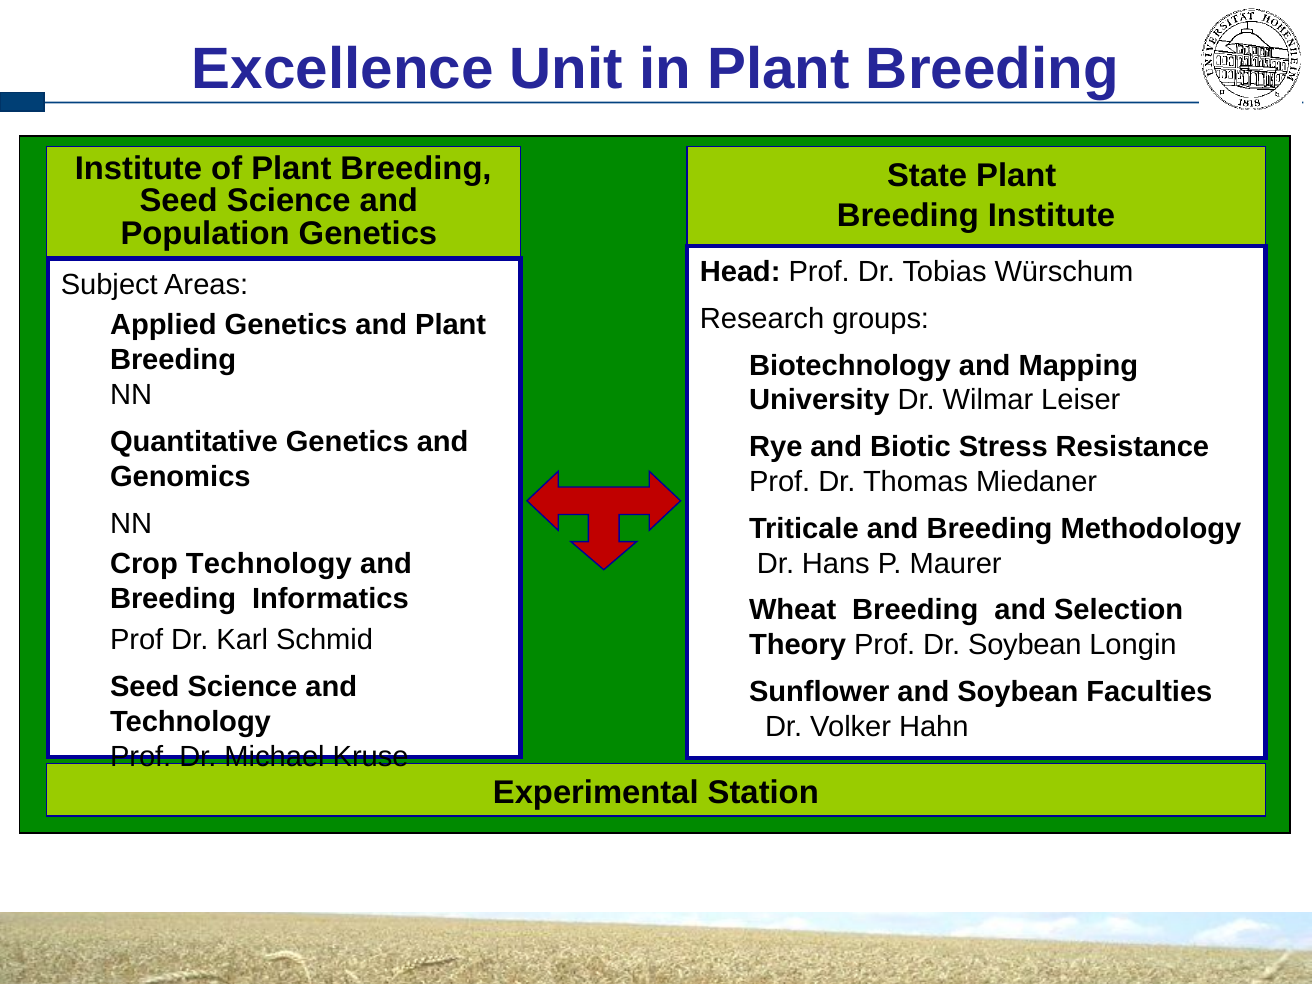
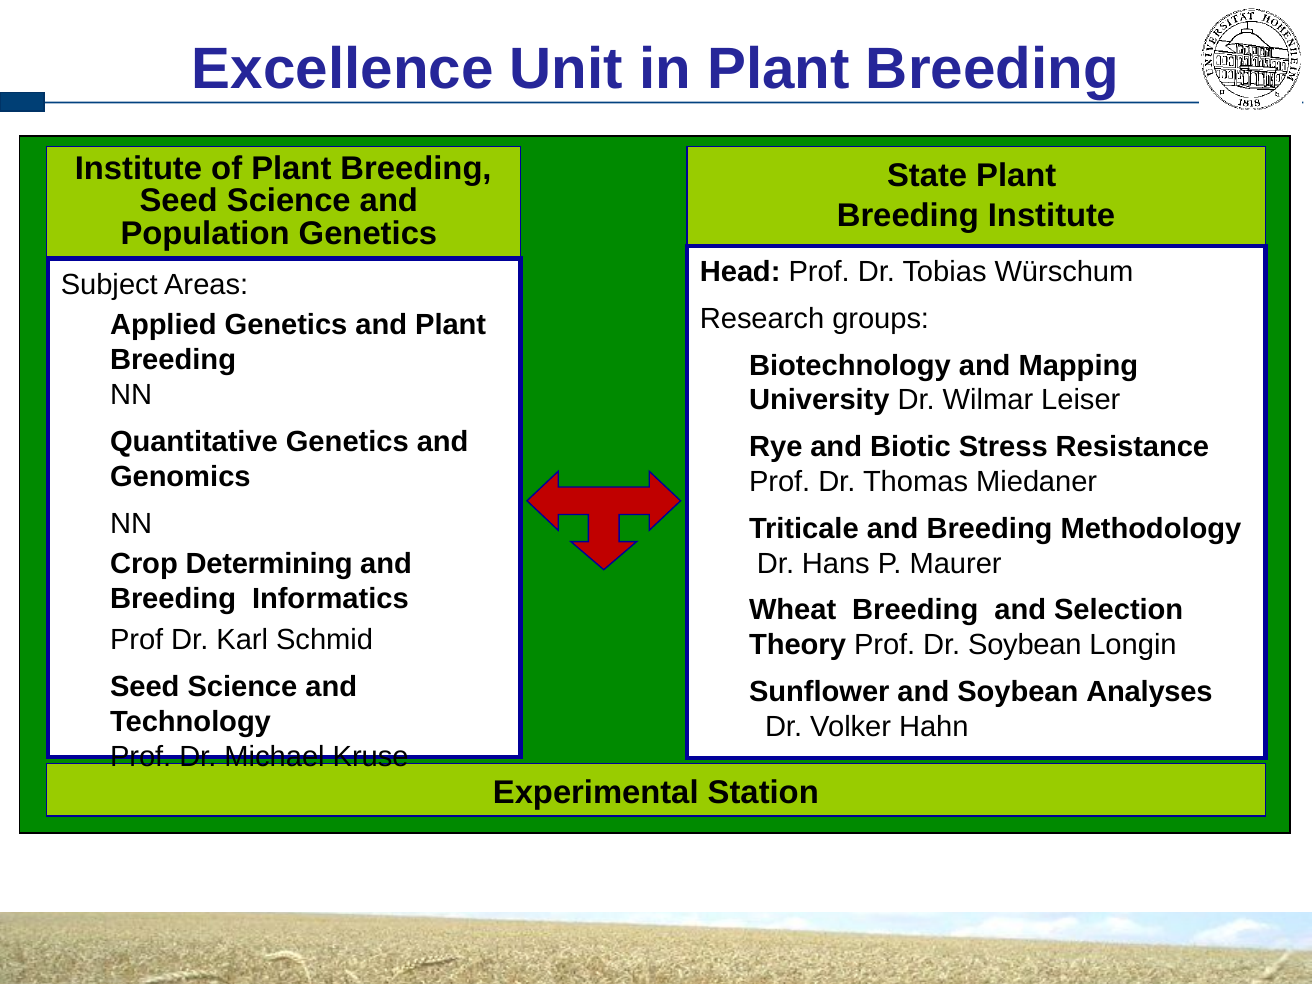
Crop Technology: Technology -> Determining (269, 564)
Faculties: Faculties -> Analyses (1150, 692)
